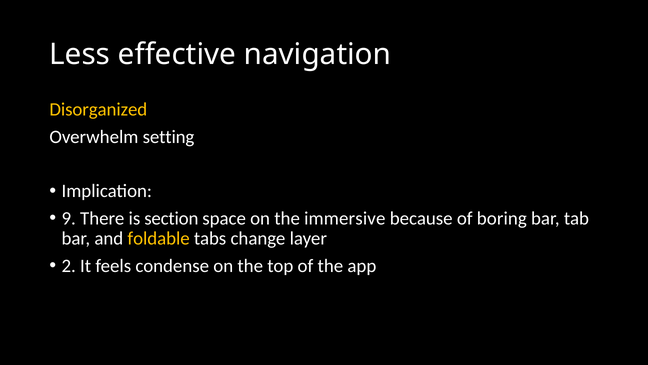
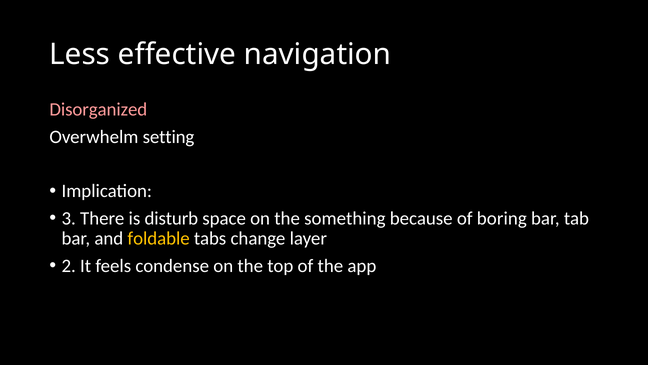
Disorganized colour: yellow -> pink (98, 110)
9: 9 -> 3 (69, 218)
section: section -> disturb (171, 218)
immersive: immersive -> something (345, 218)
